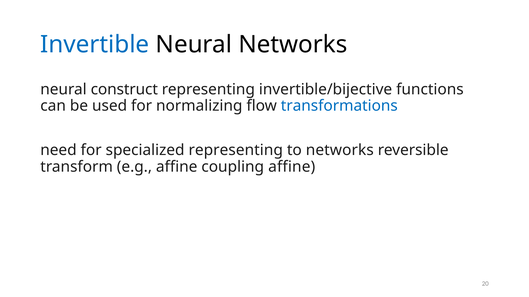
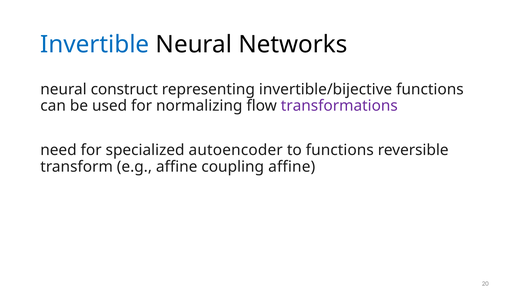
transformations colour: blue -> purple (339, 106)
specialized representing: representing -> autoencoder (236, 150)
to networks: networks -> functions (340, 150)
